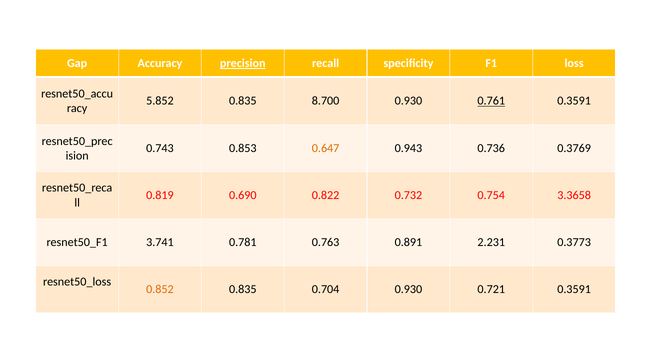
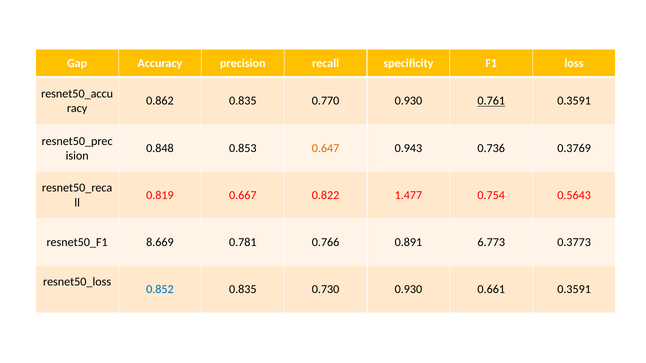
precision underline: present -> none (243, 63)
5.852: 5.852 -> 0.862 (160, 101)
8.700: 8.700 -> 0.770 (326, 101)
0.743: 0.743 -> 0.848 (160, 149)
0.690: 0.690 -> 0.667 (243, 196)
0.732: 0.732 -> 1.477 (408, 196)
3.3658: 3.3658 -> 0.5643 (574, 196)
3.741: 3.741 -> 8.669 (160, 243)
0.763: 0.763 -> 0.766 (326, 243)
2.231: 2.231 -> 6.773 (491, 243)
0.852 colour: orange -> blue (160, 290)
0.704: 0.704 -> 0.730 (326, 290)
0.721: 0.721 -> 0.661 (491, 290)
